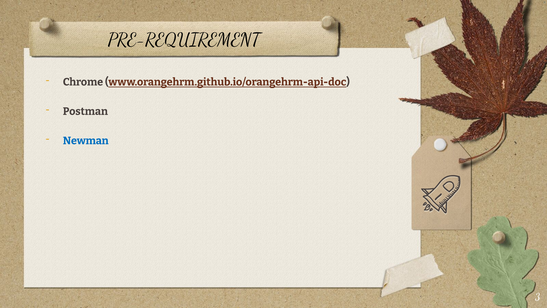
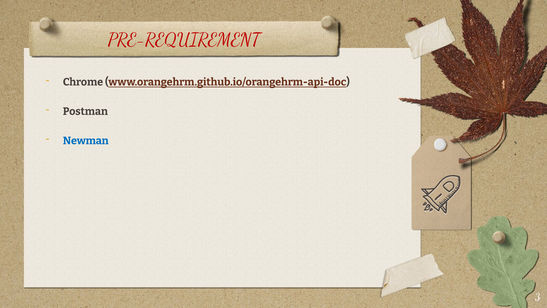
PRE-REQUIREMENT colour: black -> red (184, 39)
